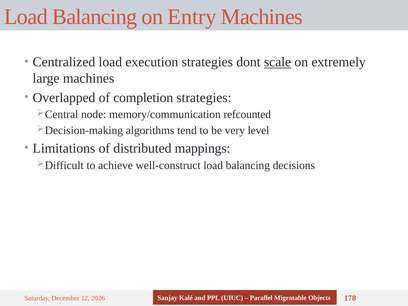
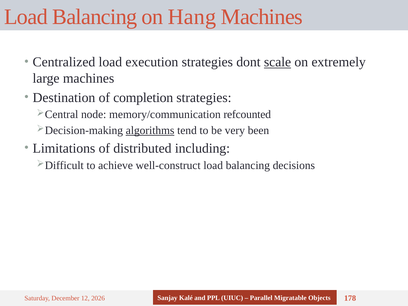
Entry: Entry -> Hang (192, 17)
Overlapped: Overlapped -> Destination (64, 98)
algorithms underline: none -> present (150, 130)
level: level -> been (258, 130)
mappings: mappings -> including (202, 148)
